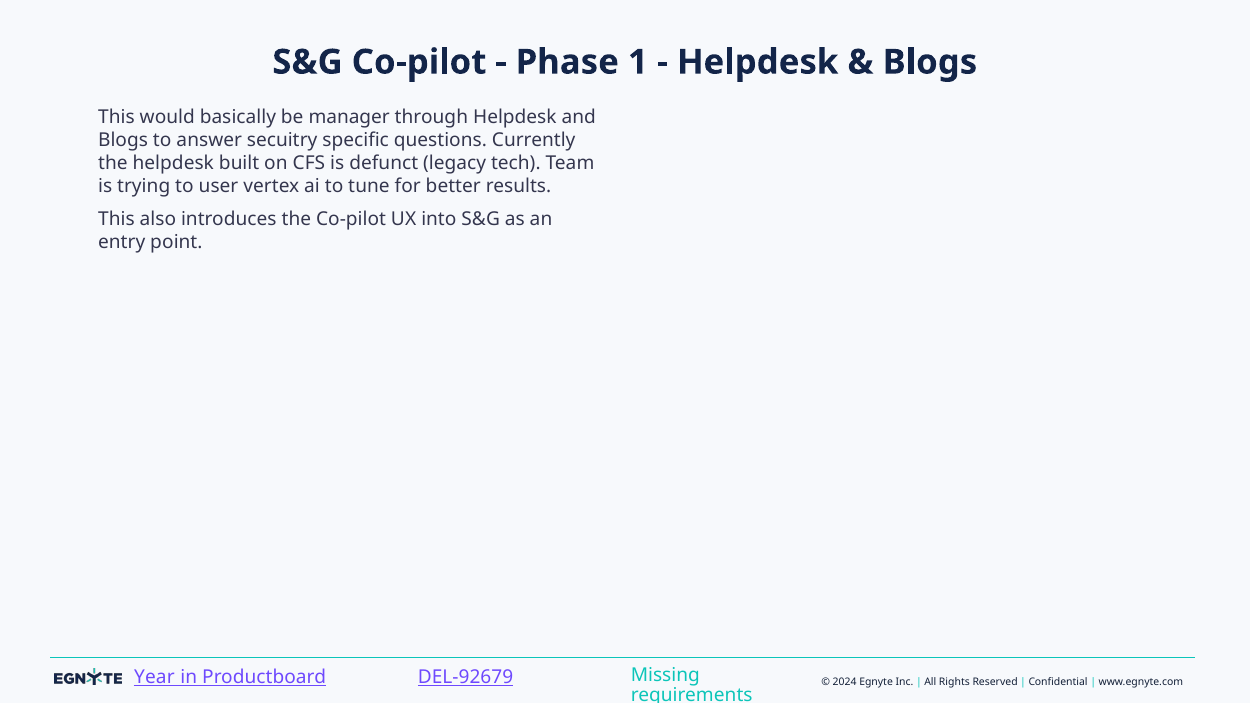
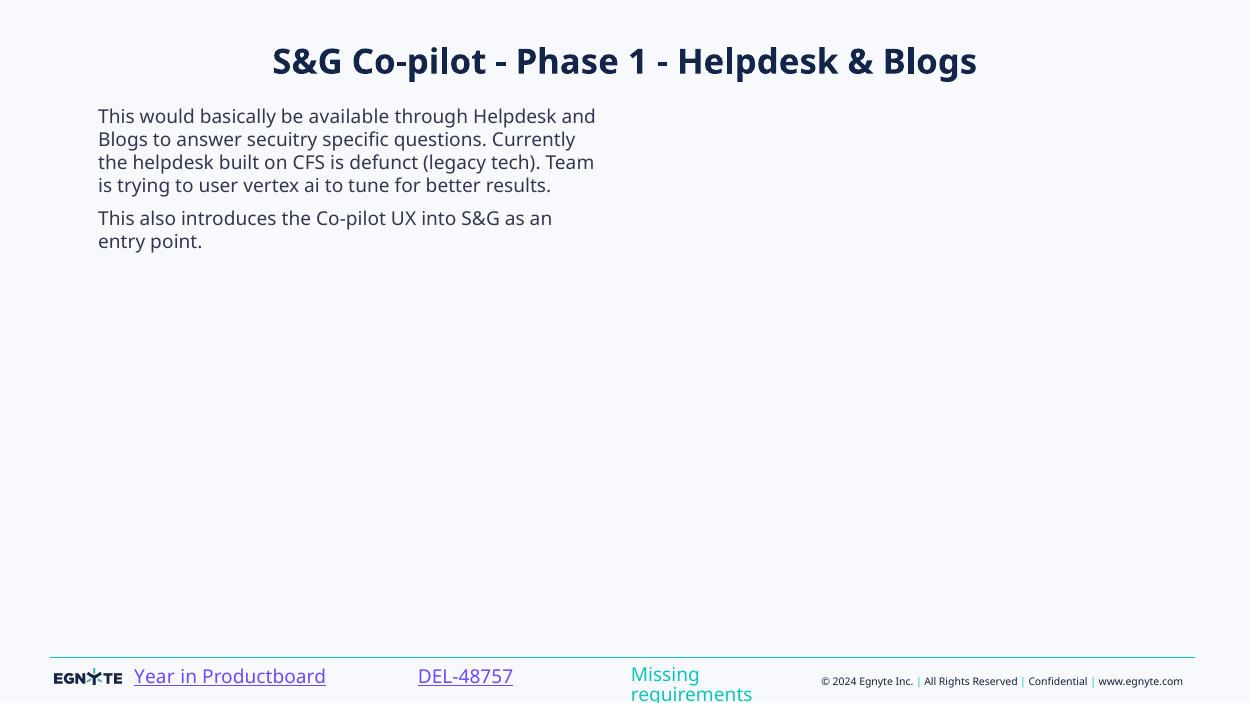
manager: manager -> available (349, 117)
DEL-92679: DEL-92679 -> DEL-48757 (466, 677)
